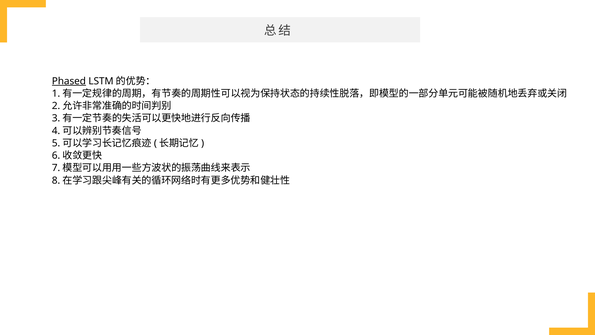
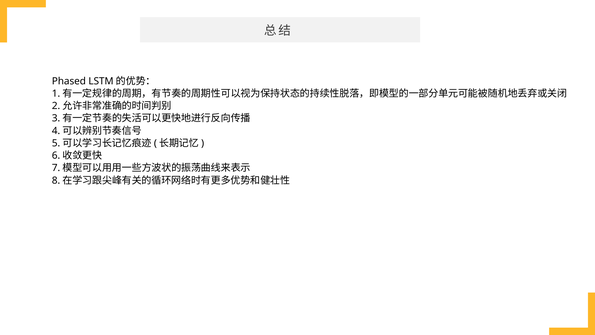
Phased underline: present -> none (69, 81)
